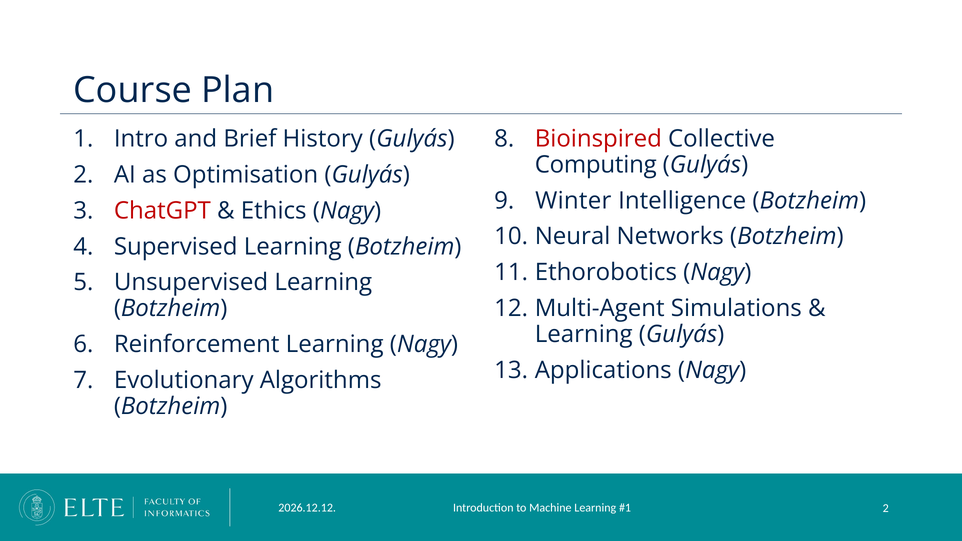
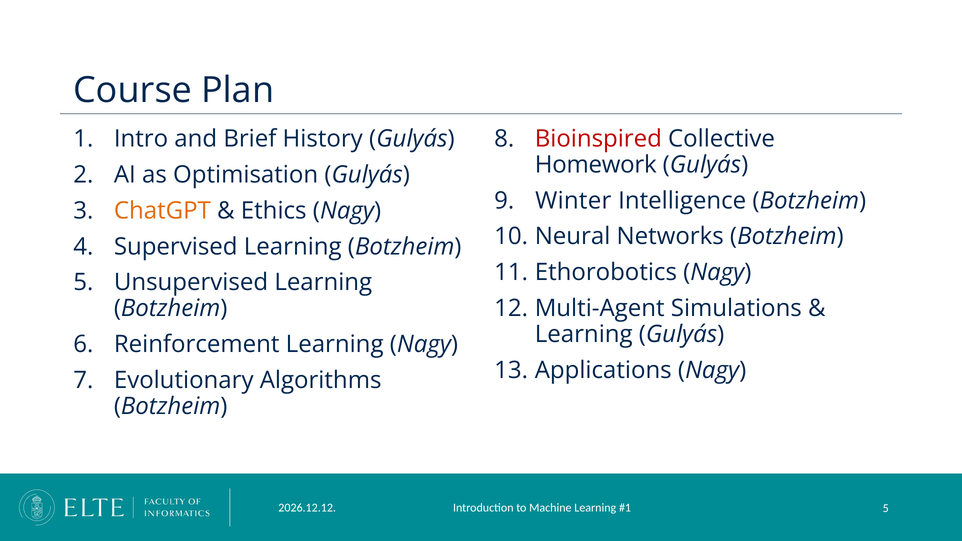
Computing: Computing -> Homework (596, 165)
ChatGPT colour: red -> orange (162, 211)
2: 2 -> 5 (886, 508)
